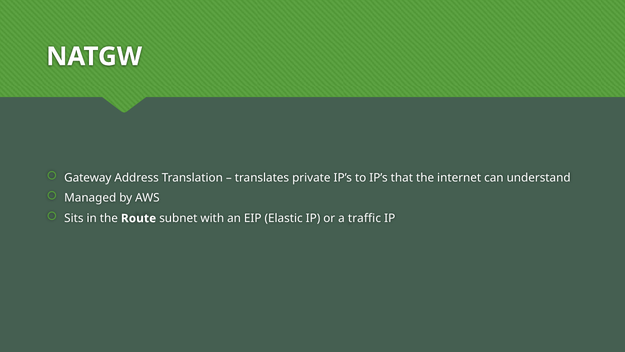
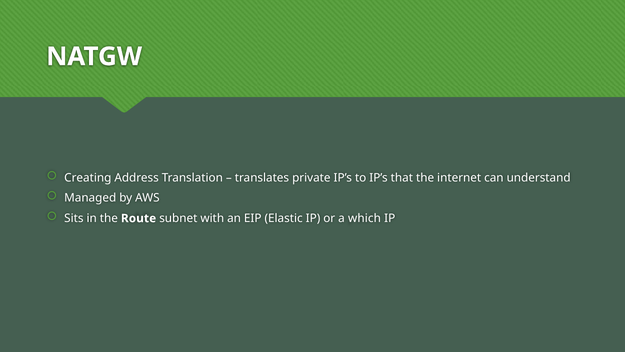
Gateway: Gateway -> Creating (88, 177)
traffic: traffic -> which (364, 218)
